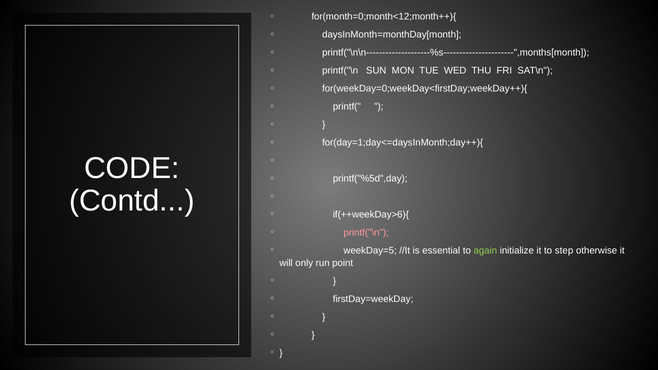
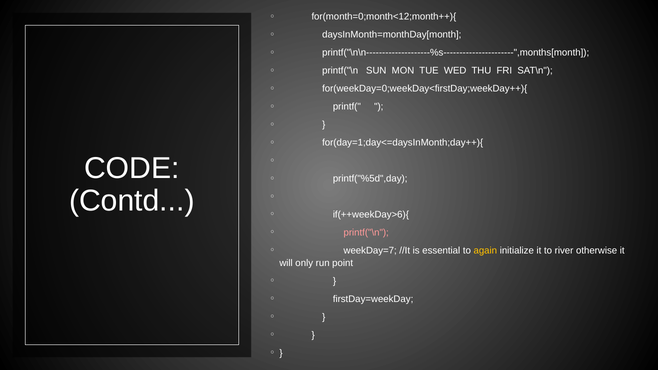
weekDay=5: weekDay=5 -> weekDay=7 (370, 251)
again colour: light green -> yellow (485, 251)
step: step -> river (564, 251)
